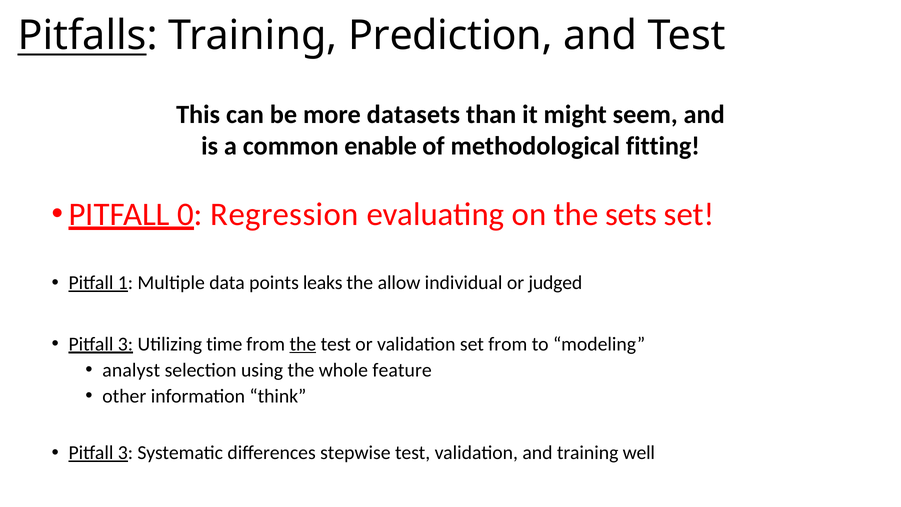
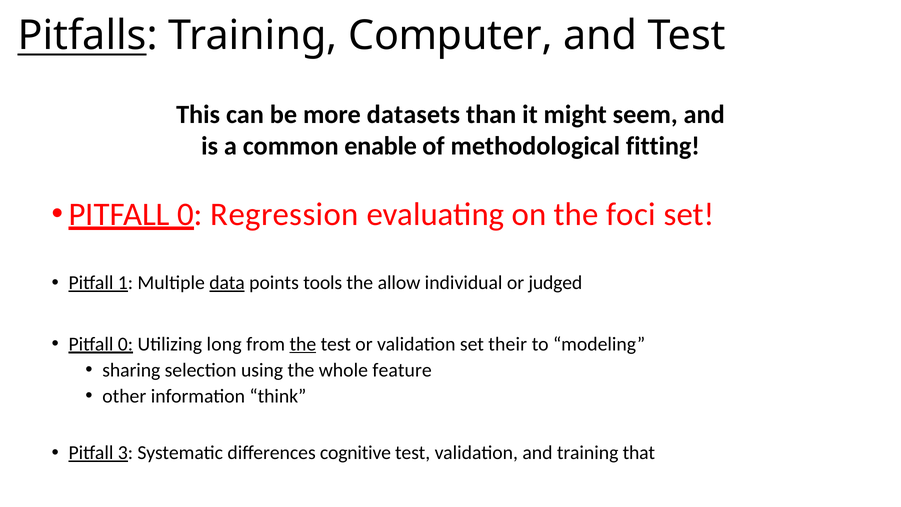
Prediction: Prediction -> Computer (450, 36)
sets: sets -> foci (631, 214)
data underline: none -> present (227, 283)
leaks: leaks -> tools (323, 283)
3: 3 -> 0 (125, 344)
time: time -> long (224, 344)
set from: from -> their (508, 344)
analyst: analyst -> sharing (131, 370)
stepwise: stepwise -> cognitive (355, 453)
well: well -> that (639, 453)
